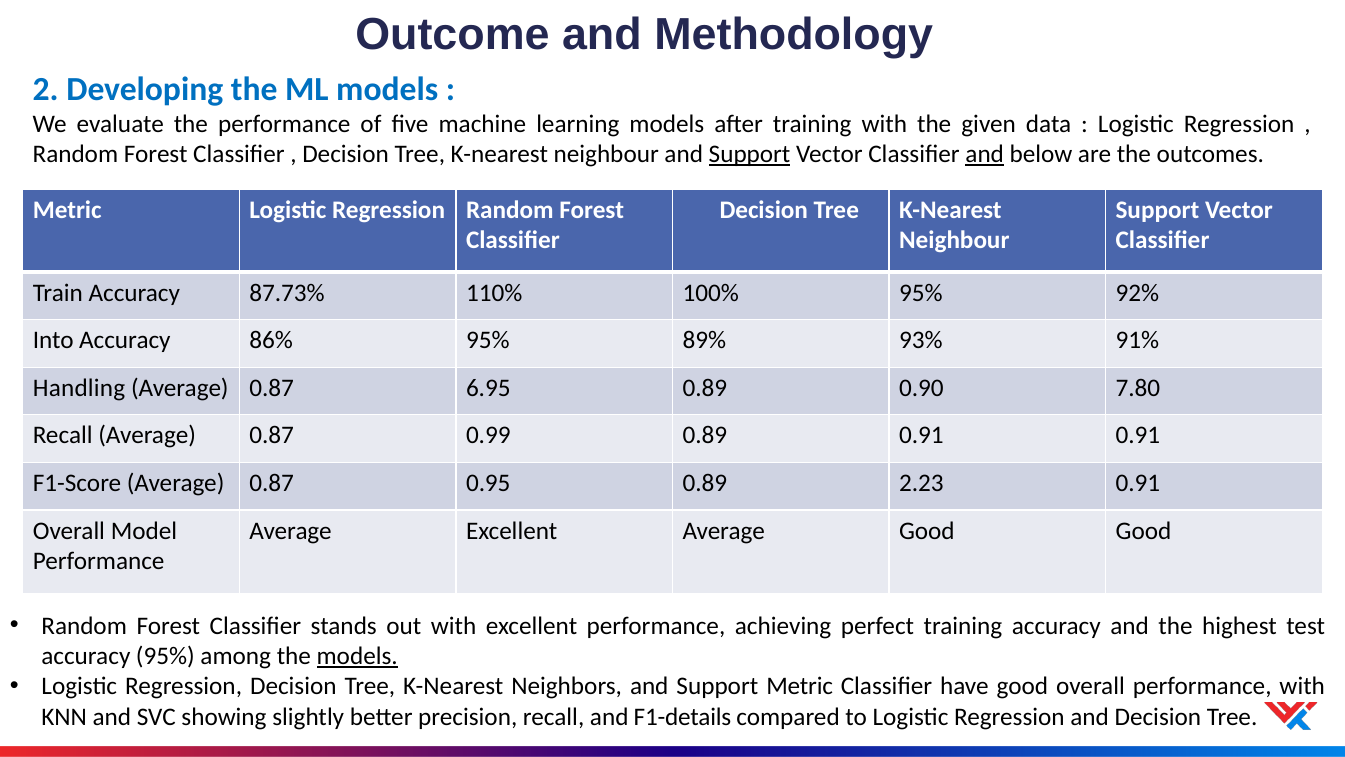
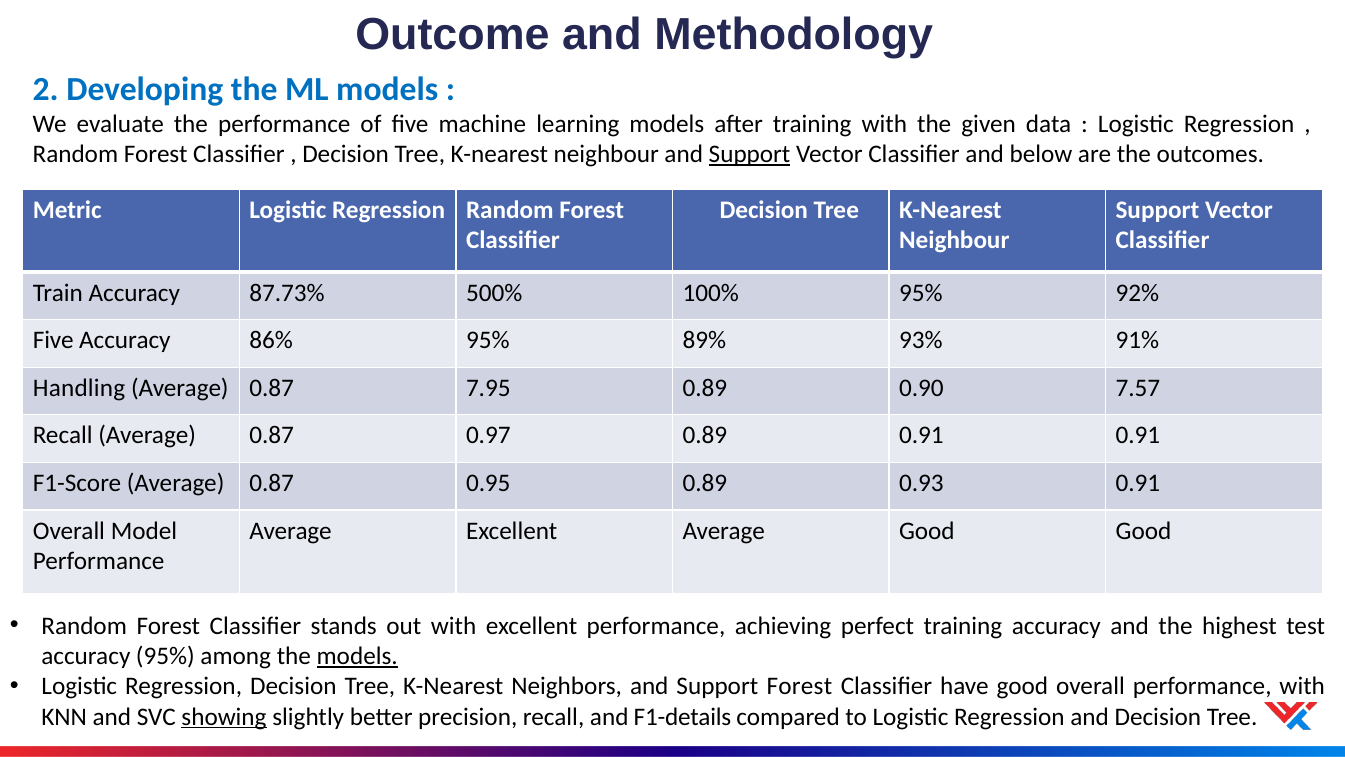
and underline: present -> none (985, 154)
110%: 110% -> 500% (494, 293)
Into: Into -> Five (53, 340)
6.95: 6.95 -> 7.95 (488, 388)
7.80: 7.80 -> 7.57 (1138, 388)
0.99: 0.99 -> 0.97 (488, 435)
2.23: 2.23 -> 0.93 (921, 483)
Support Metric: Metric -> Forest (799, 686)
showing underline: none -> present (224, 716)
